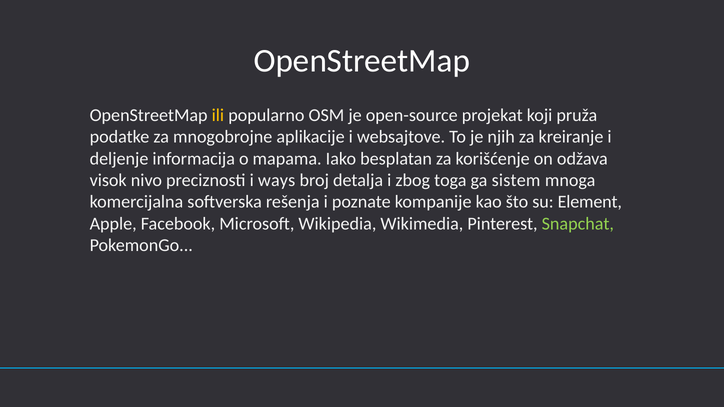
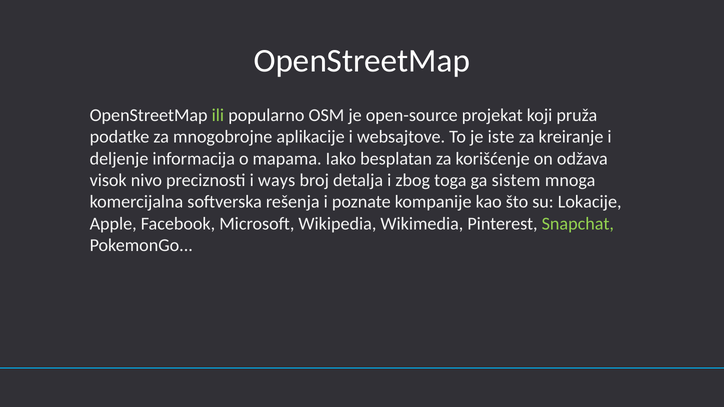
ili colour: yellow -> light green (218, 115)
njih: njih -> iste (501, 137)
Element: Element -> Lokacije (590, 202)
